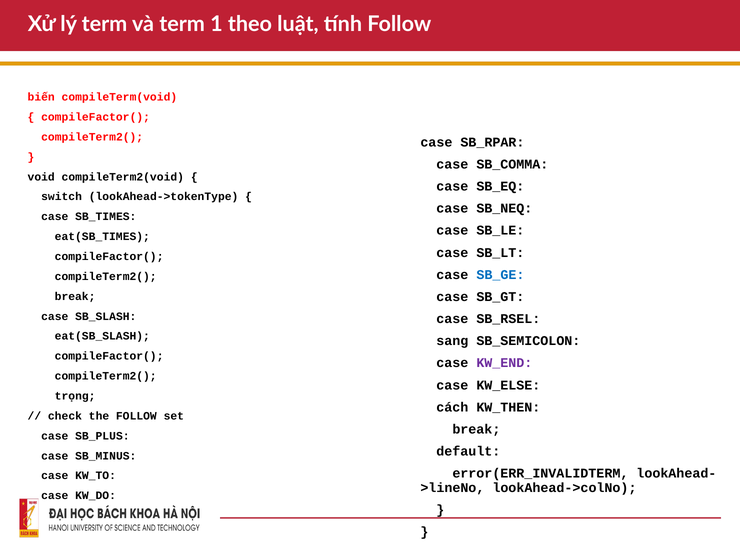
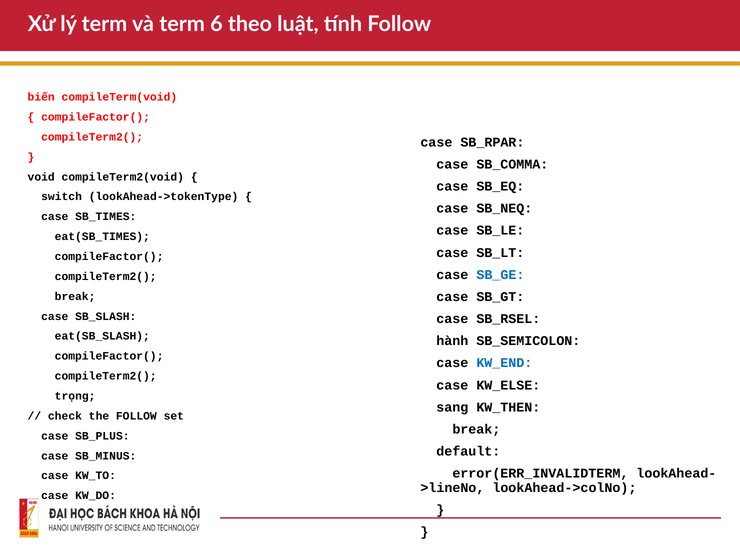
1: 1 -> 6 (216, 24)
sang: sang -> hành (452, 341)
KW_END colour: purple -> blue (504, 363)
cách: cách -> sang (452, 407)
